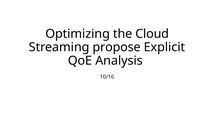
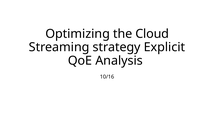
propose: propose -> strategy (117, 47)
